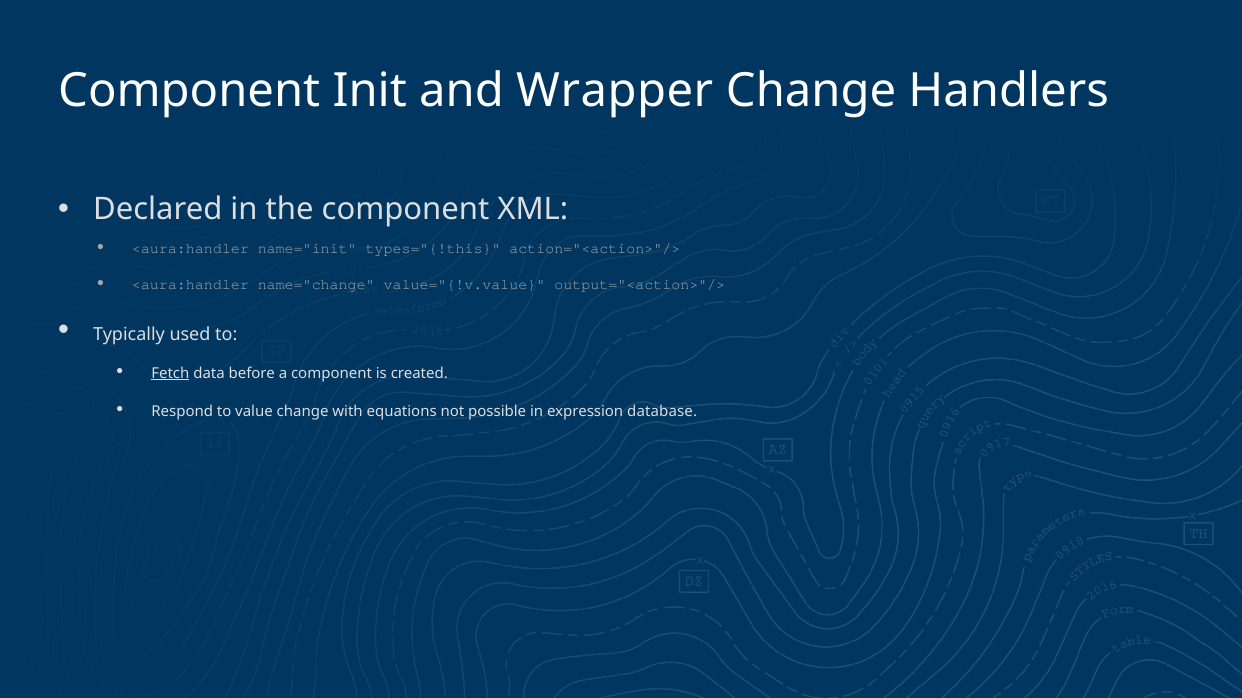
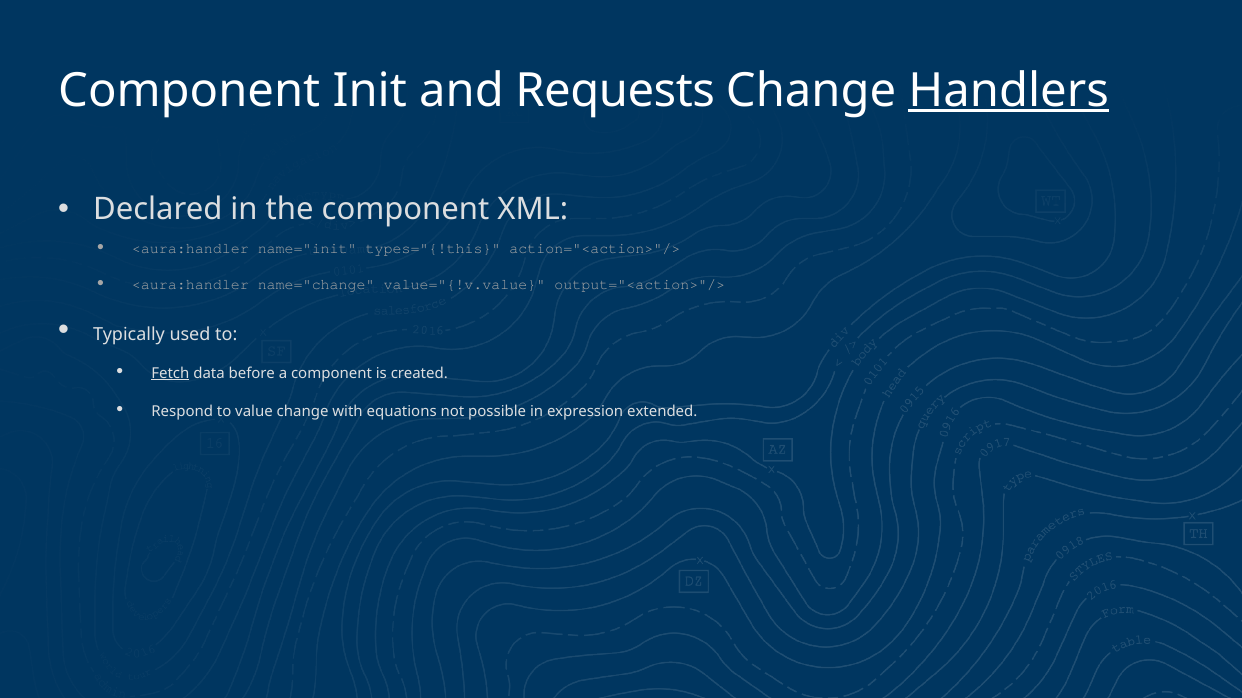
Wrapper: Wrapper -> Requests (615, 91)
Handlers underline: none -> present (1009, 91)
database: database -> extended (662, 412)
